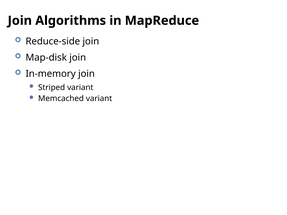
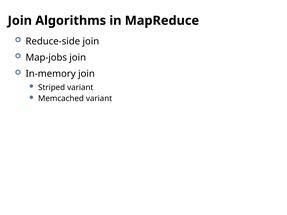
Map-disk: Map-disk -> Map-jobs (46, 58)
